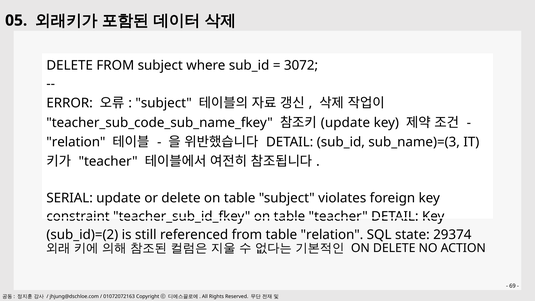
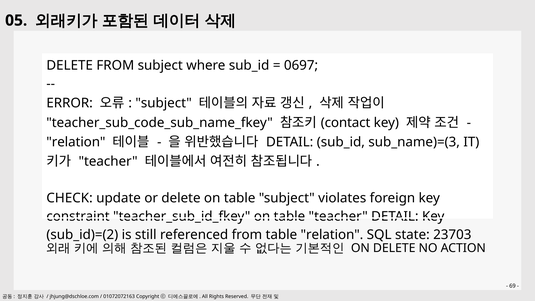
3072: 3072 -> 0697 (301, 65)
update: update -> contact (346, 123)
SERIAL: SERIAL -> CHECK (70, 198)
29374: 29374 -> 23703 (452, 235)
